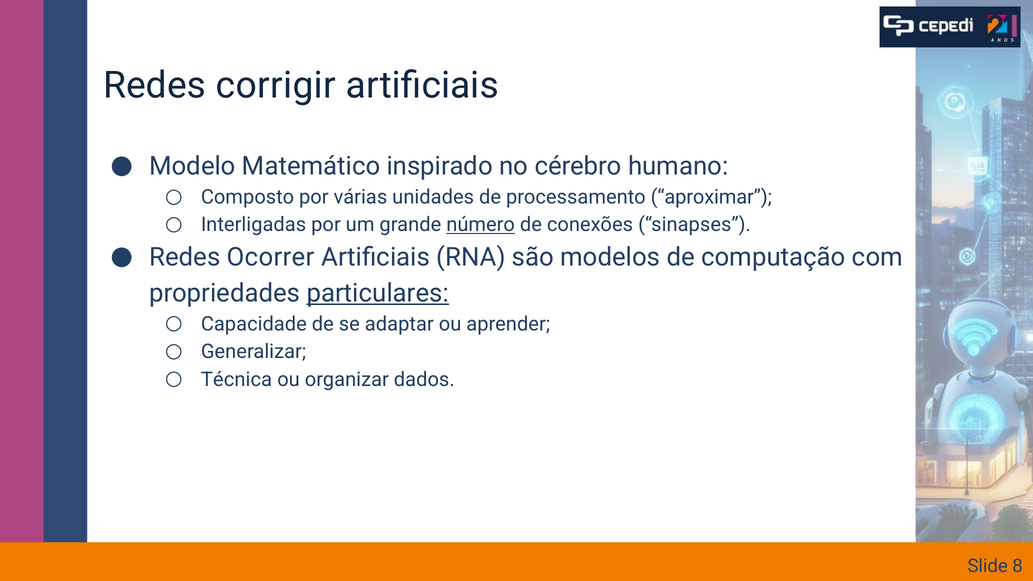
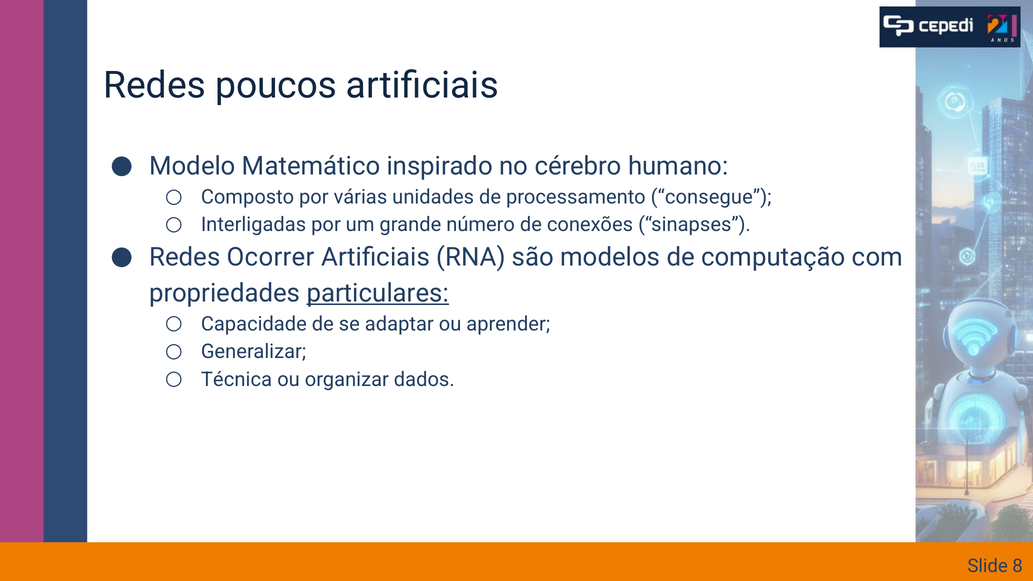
corrigir: corrigir -> poucos (276, 86)
aproximar: aproximar -> consegue (711, 197)
número underline: present -> none (481, 225)
